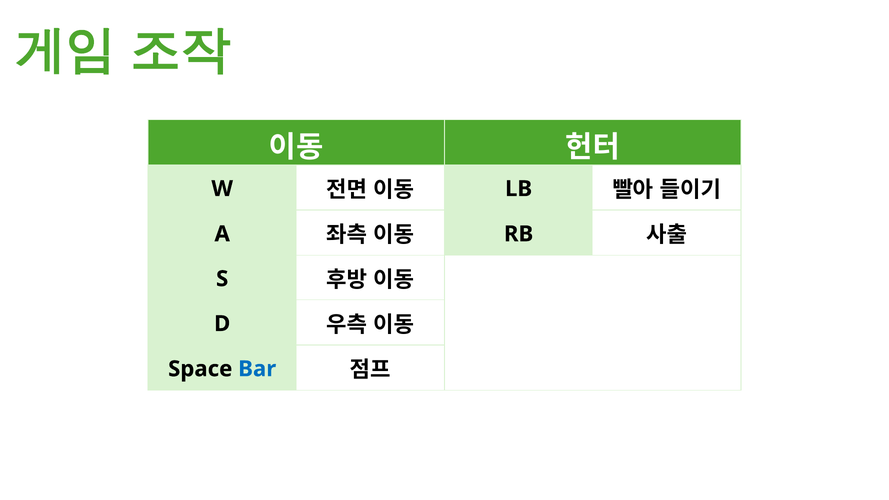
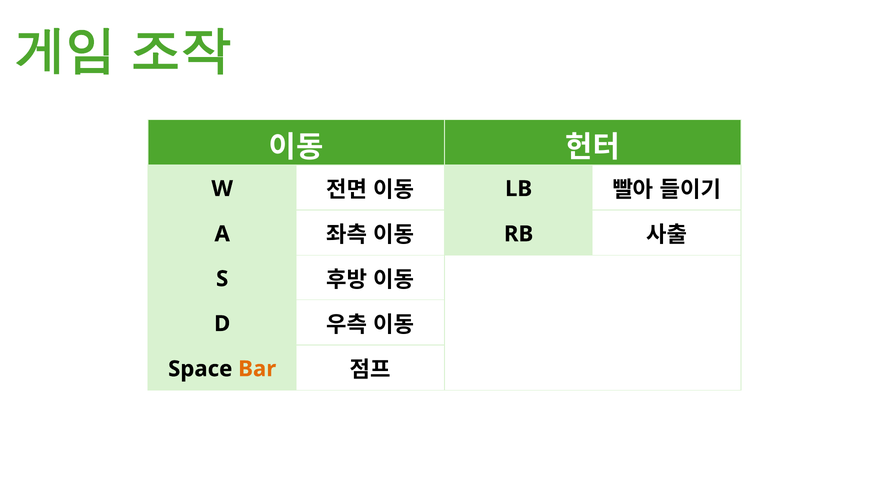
Bar colour: blue -> orange (257, 369)
